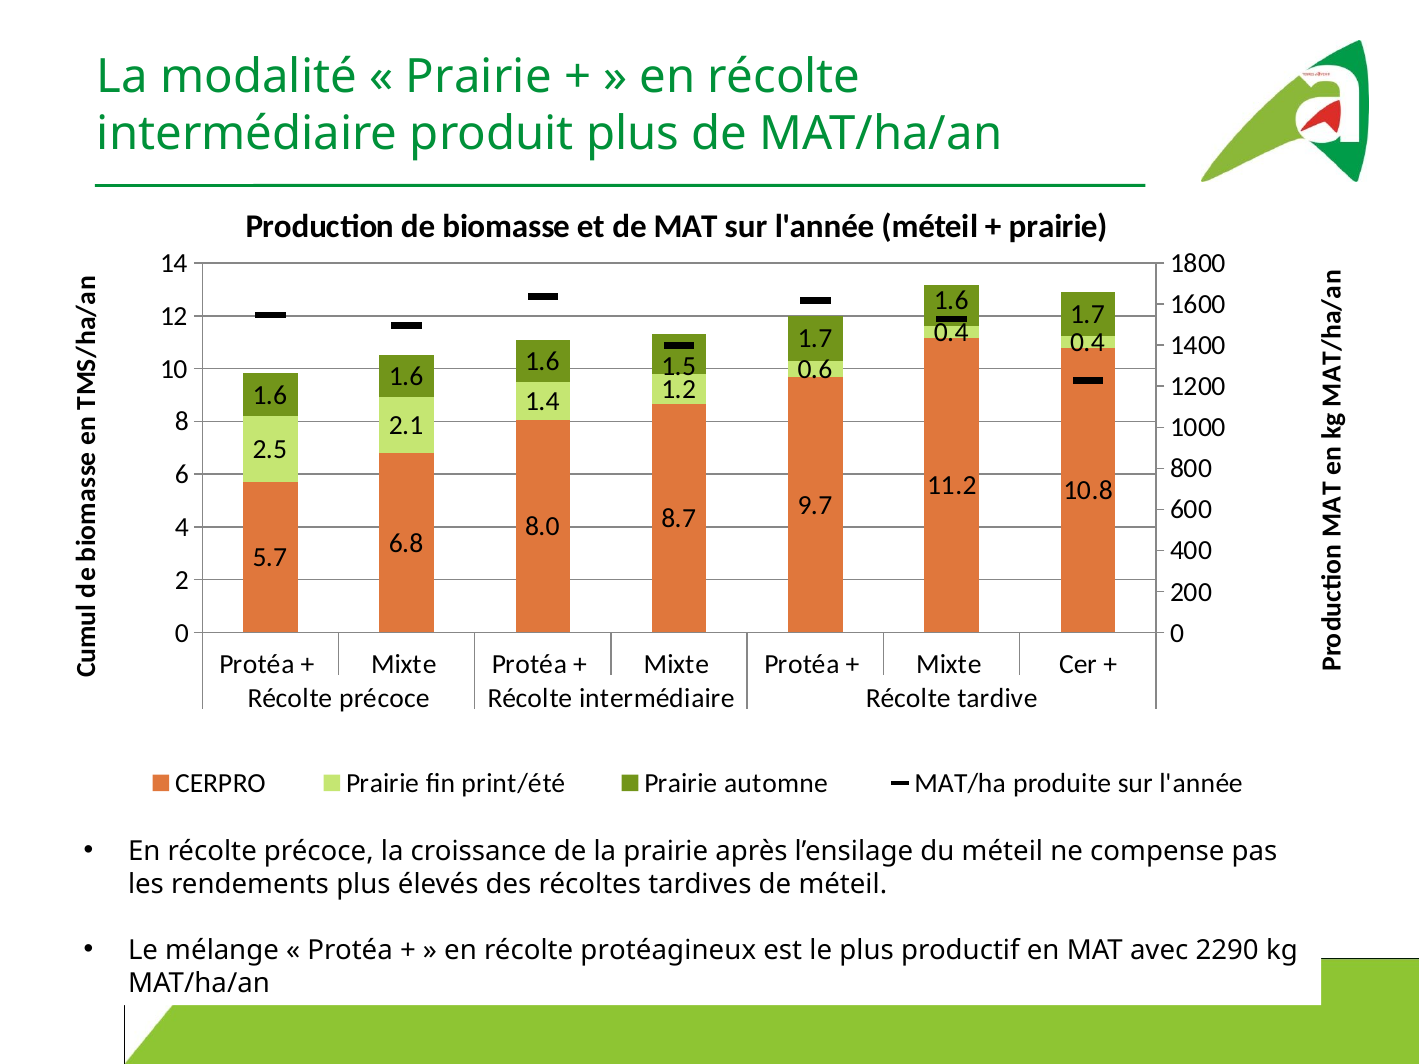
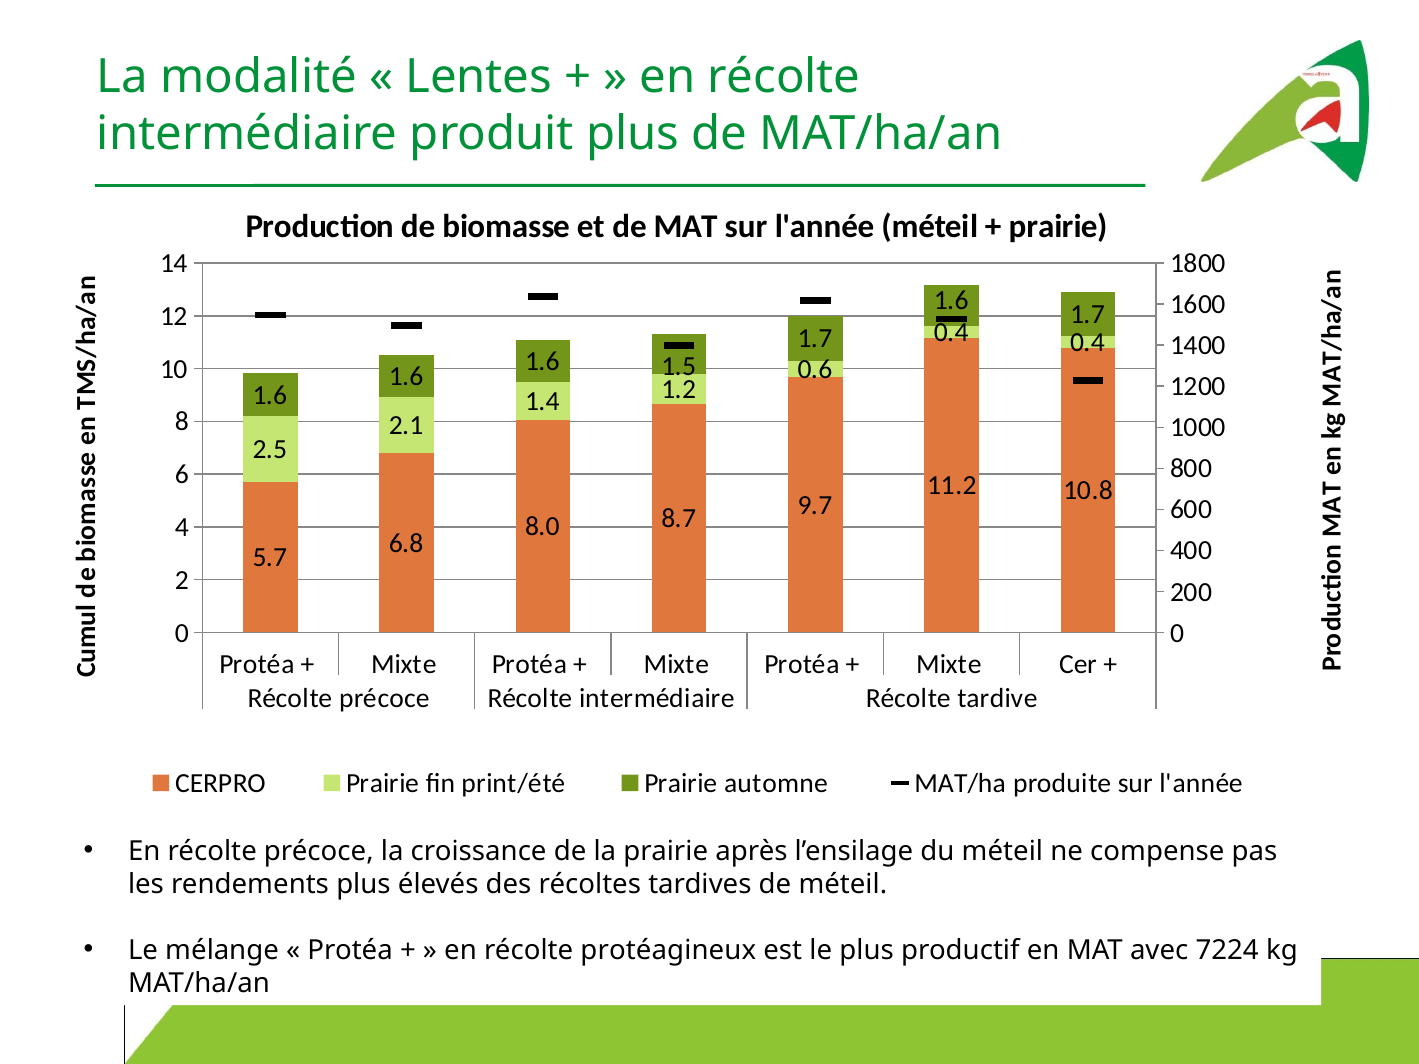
Prairie: Prairie -> Lentes (479, 77)
2290: 2290 -> 7224 (1227, 951)
